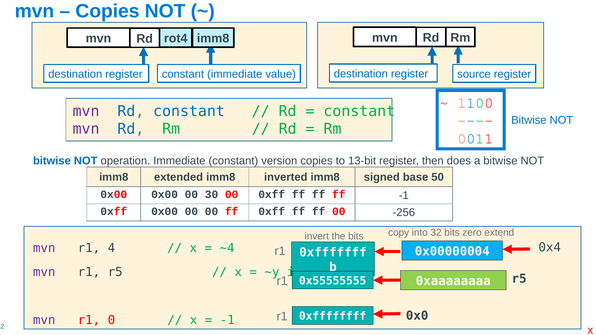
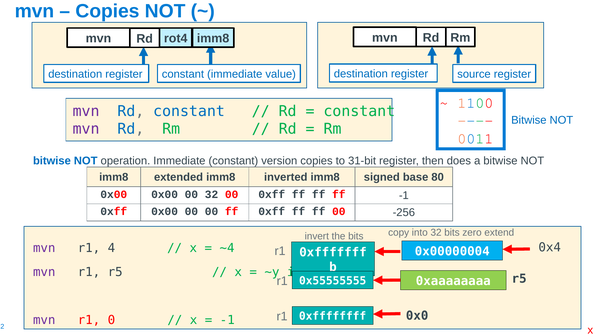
13-bit: 13-bit -> 31-bit (362, 161)
50: 50 -> 80 (438, 177)
00 30: 30 -> 32 (212, 195)
